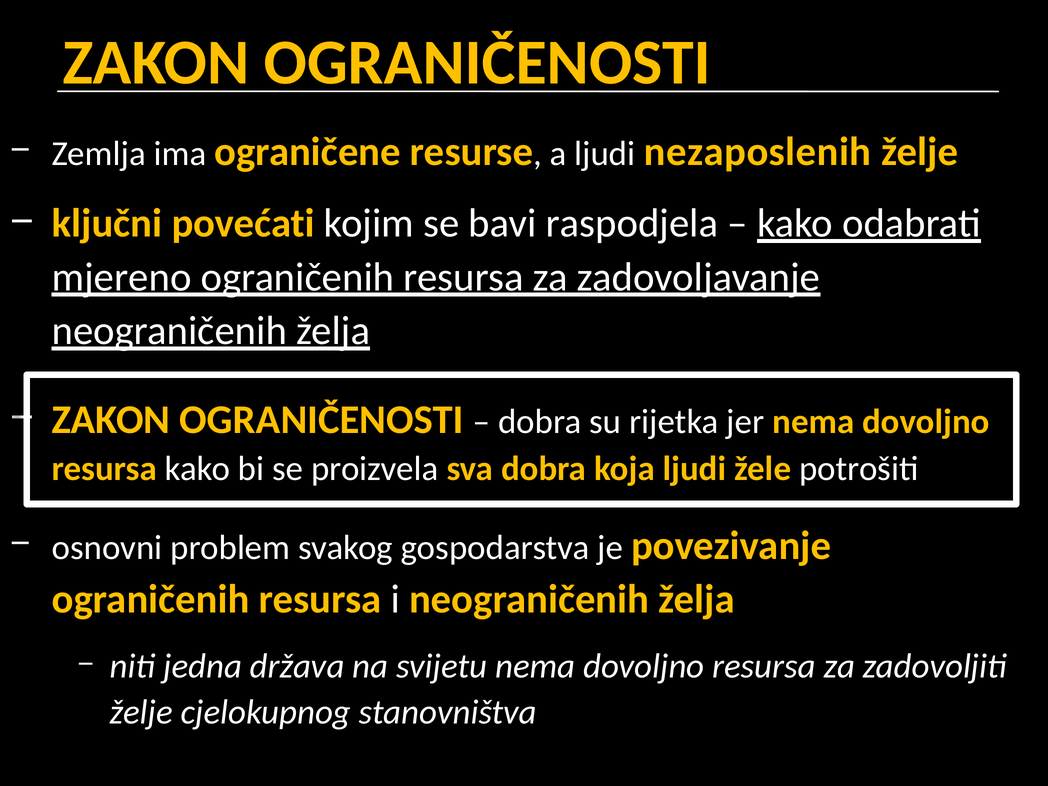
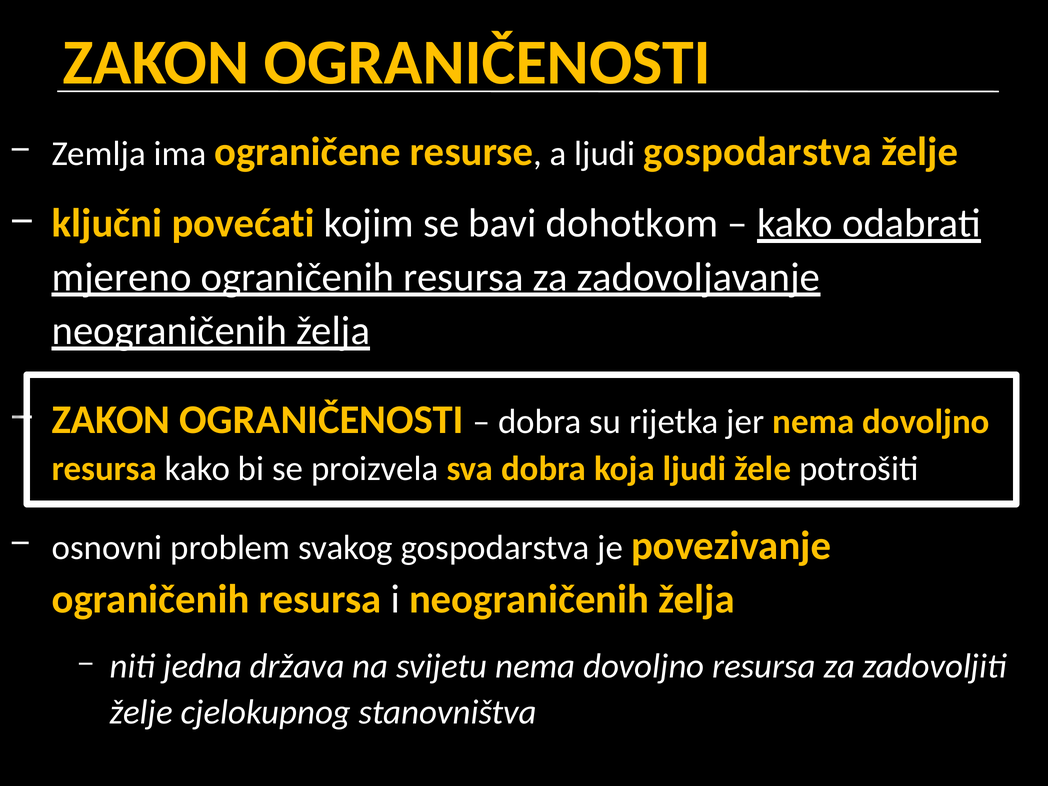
ljudi nezaposlenih: nezaposlenih -> gospodarstva (758, 152)
raspodjela: raspodjela -> dohotkom (632, 223)
